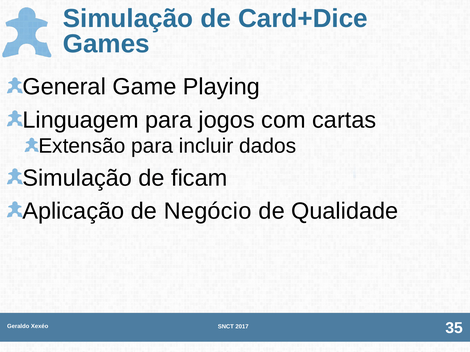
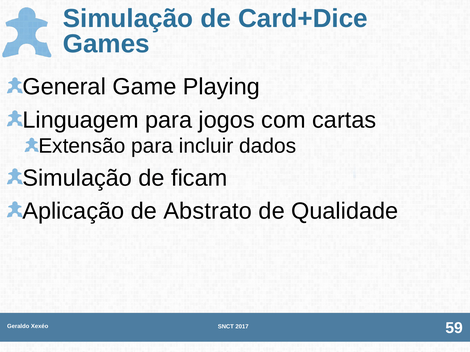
Negócio: Negócio -> Abstrato (208, 211)
35: 35 -> 59 (454, 329)
